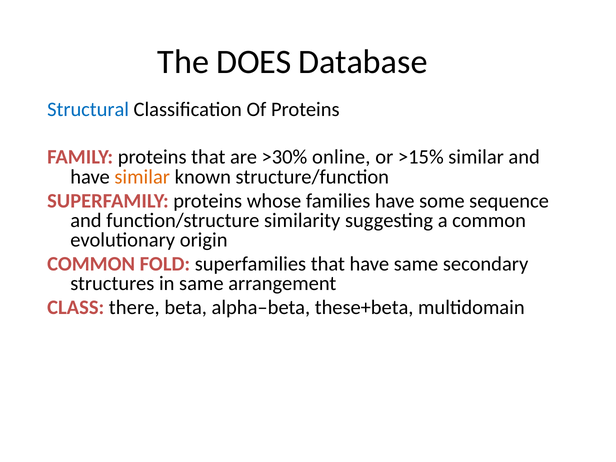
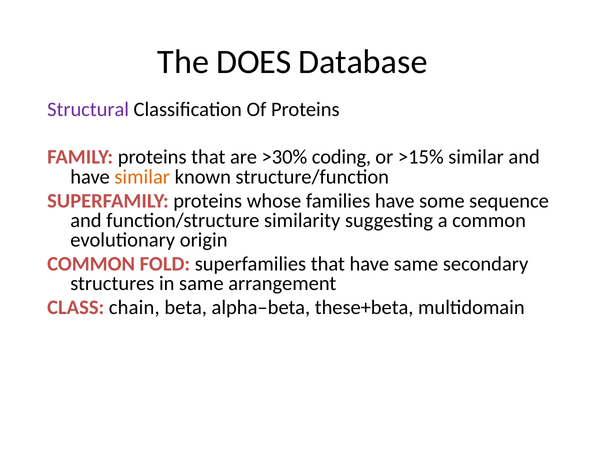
Structural colour: blue -> purple (88, 110)
online: online -> coding (341, 157)
there: there -> chain (134, 308)
